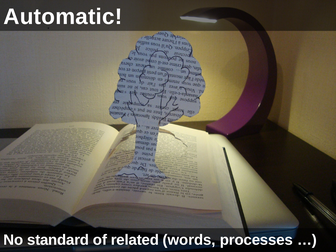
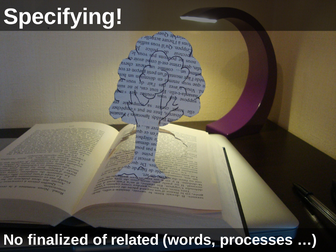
Automatic: Automatic -> Specifying (63, 17)
standard: standard -> finalized (58, 240)
